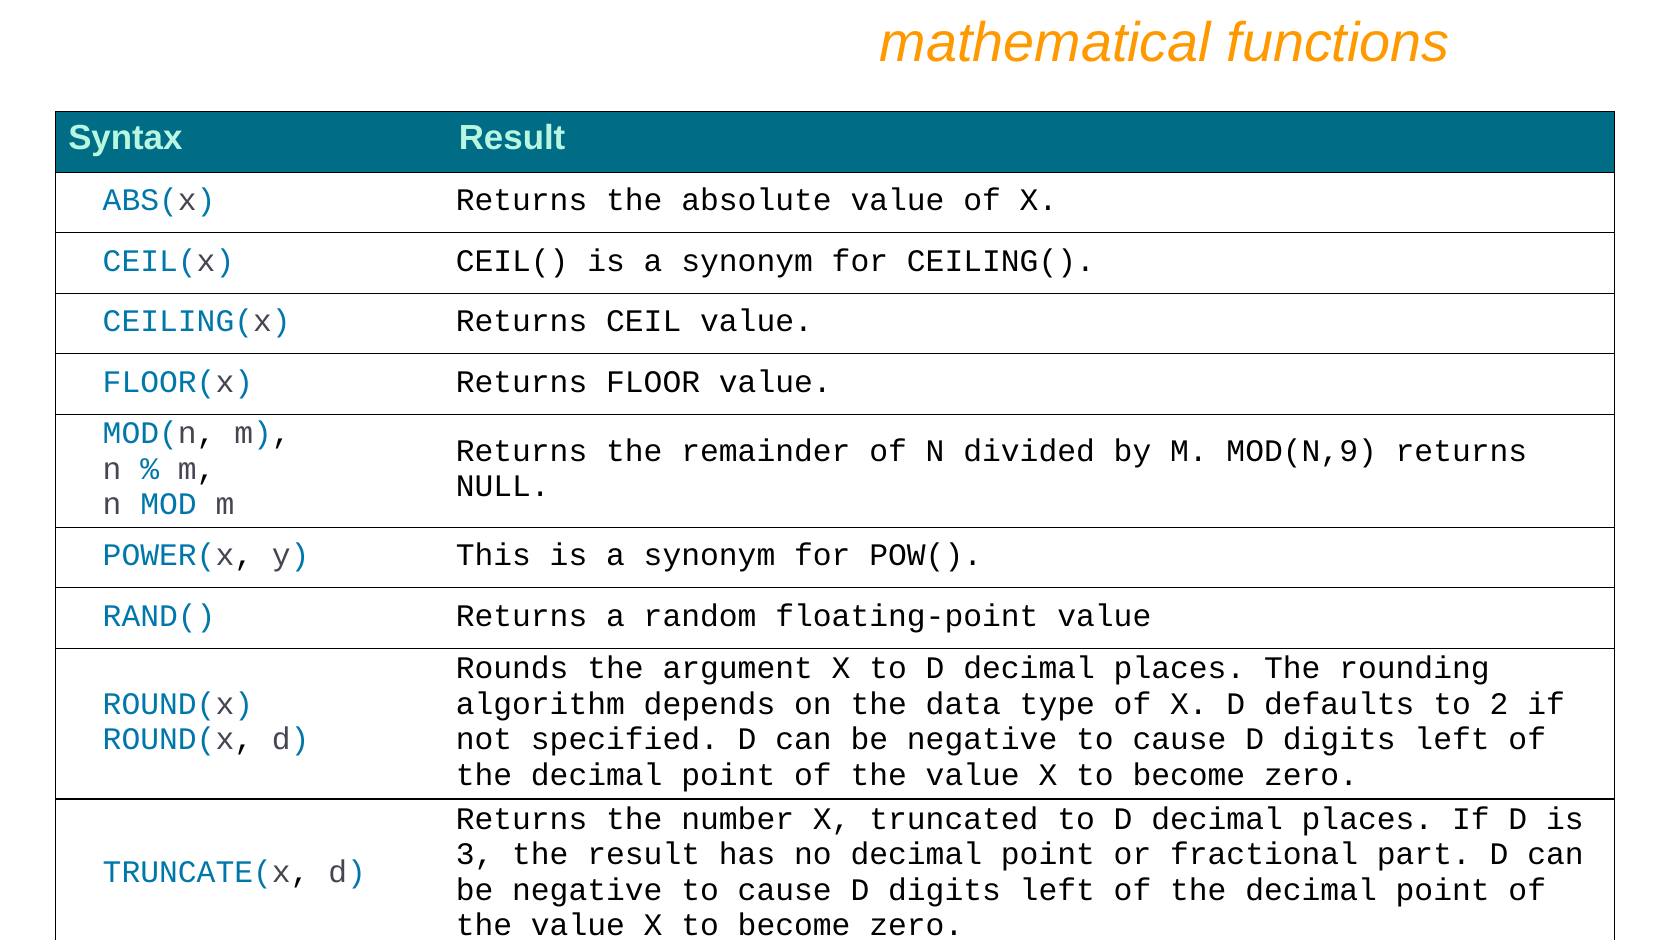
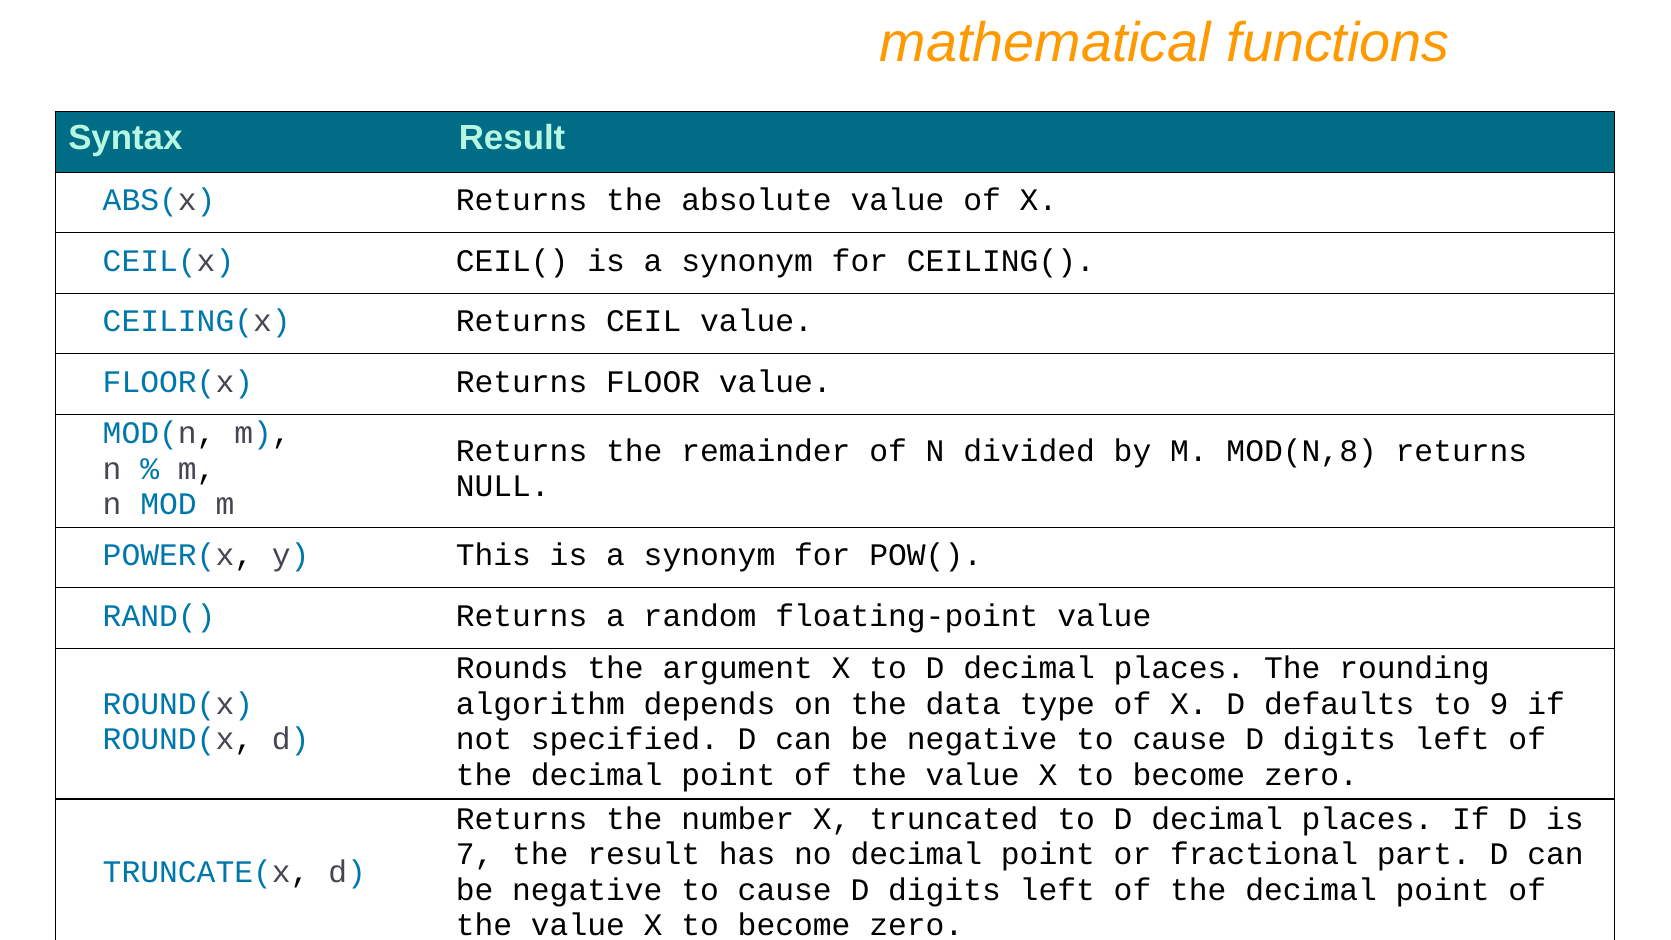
MOD(N,9: MOD(N,9 -> MOD(N,8 (1302, 451)
2: 2 -> 9 (1499, 704)
3: 3 -> 7 (475, 854)
